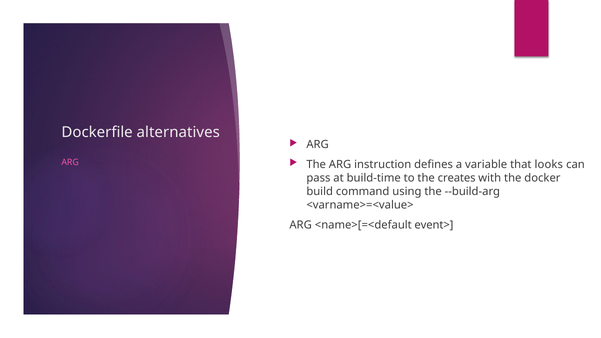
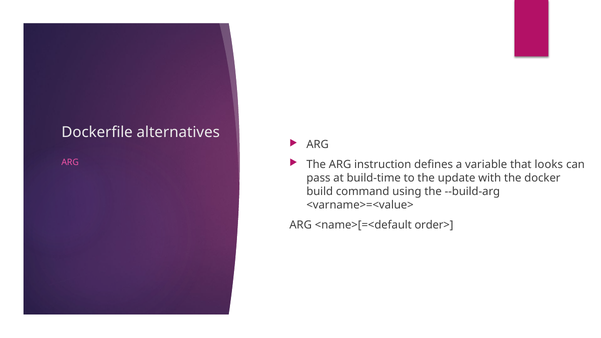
creates: creates -> update (457, 178)
event>: event> -> order> (434, 225)
